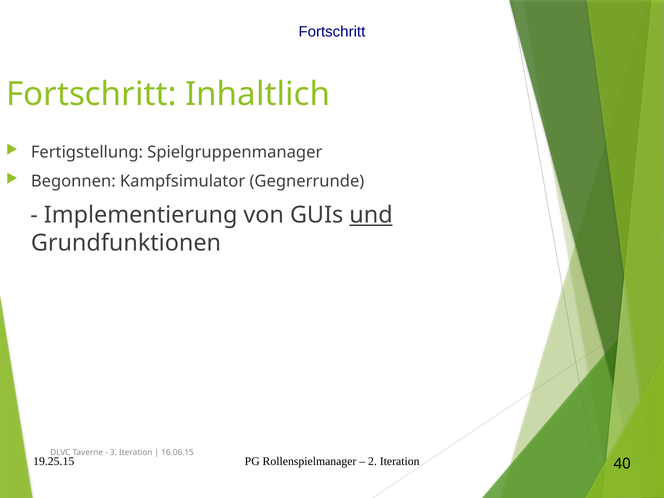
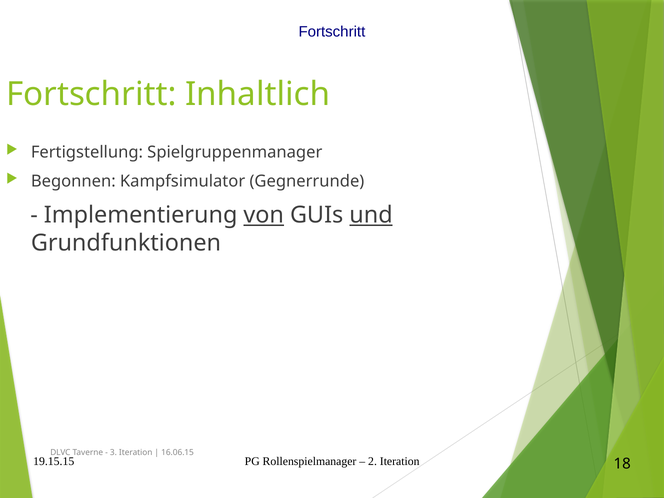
von underline: none -> present (264, 215)
19.25.15: 19.25.15 -> 19.15.15 (54, 461)
40: 40 -> 18 (622, 464)
